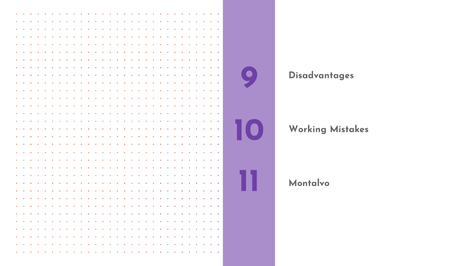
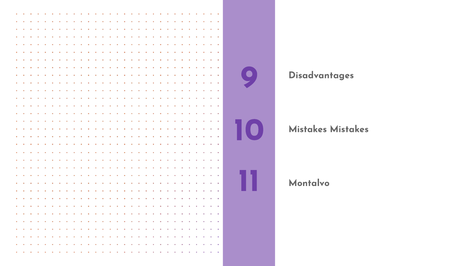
Working: Working -> Mistakes (308, 129)
